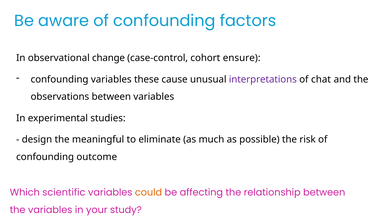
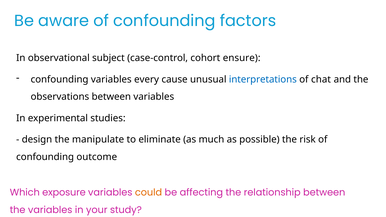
change: change -> subject (108, 58)
these: these -> every (147, 79)
interpretations colour: purple -> blue (263, 79)
meaningful: meaningful -> manipulate (98, 140)
scientific: scientific -> exposure (64, 193)
